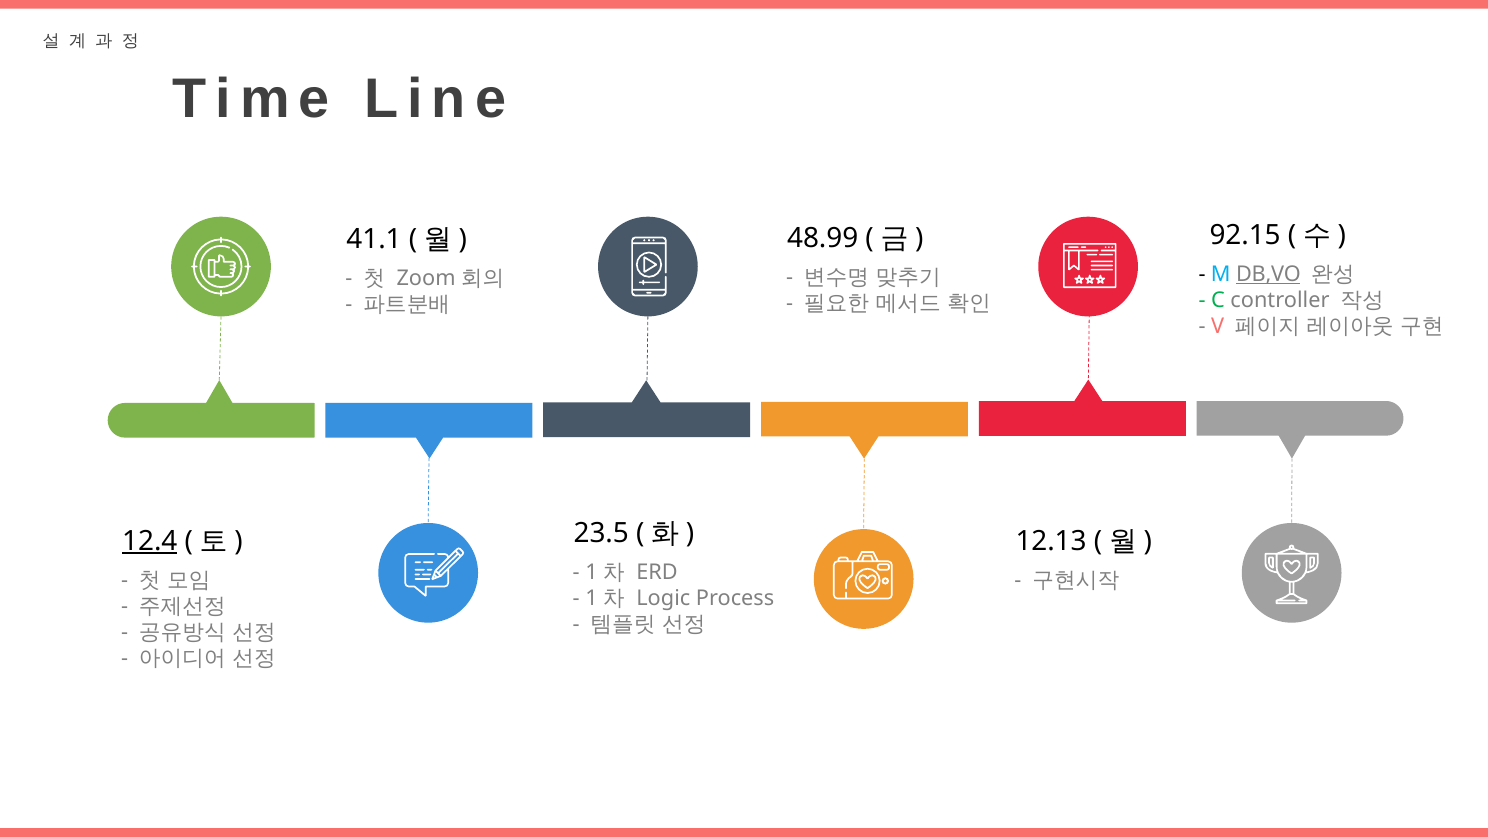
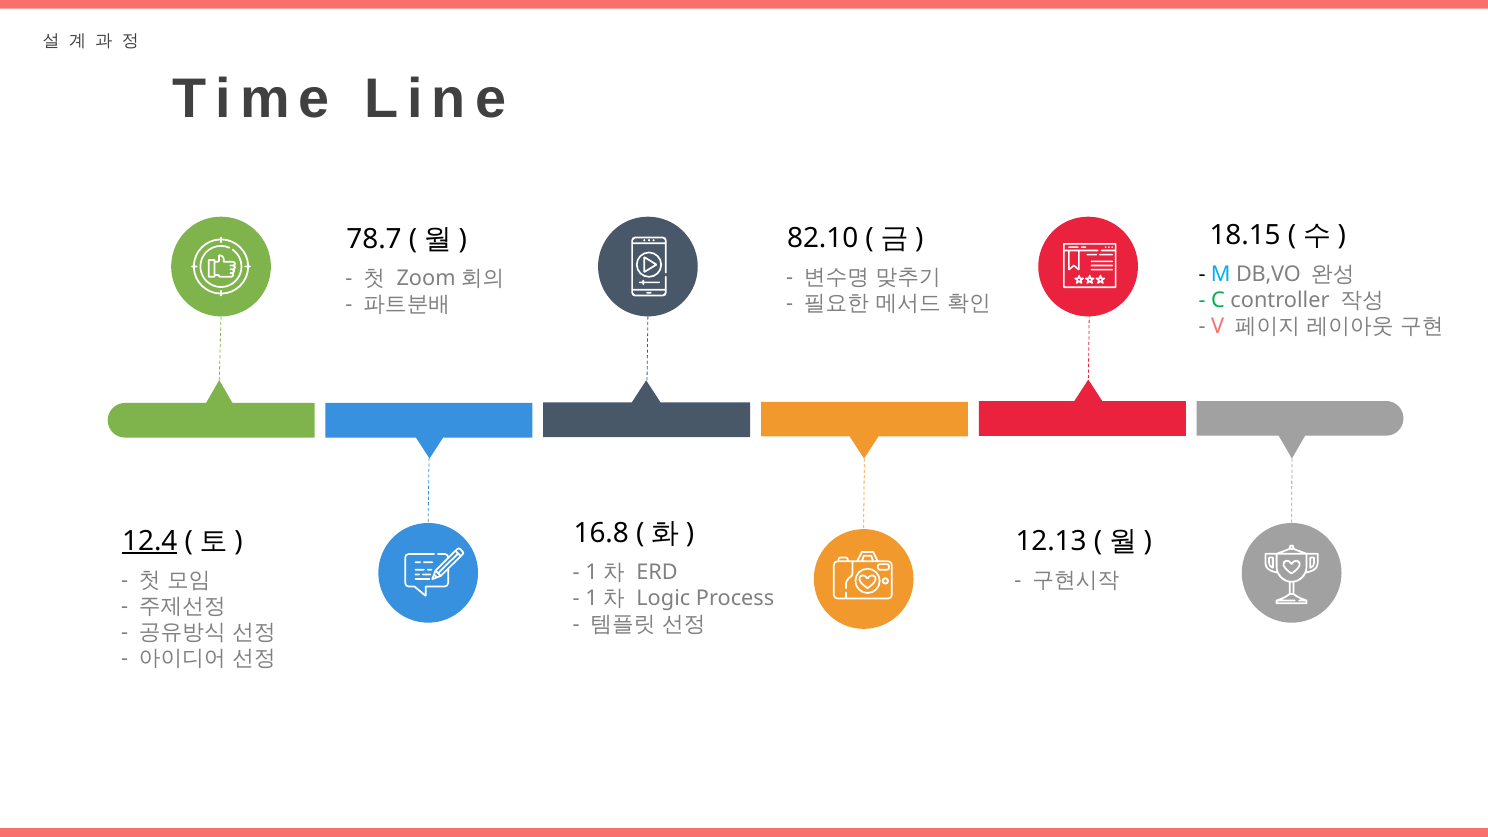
92.15: 92.15 -> 18.15 (1245, 235)
48.99: 48.99 -> 82.10 (823, 238)
41.1: 41.1 -> 78.7 (374, 240)
DB,VO underline: present -> none (1268, 274)
23.5: 23.5 -> 16.8 (601, 533)
